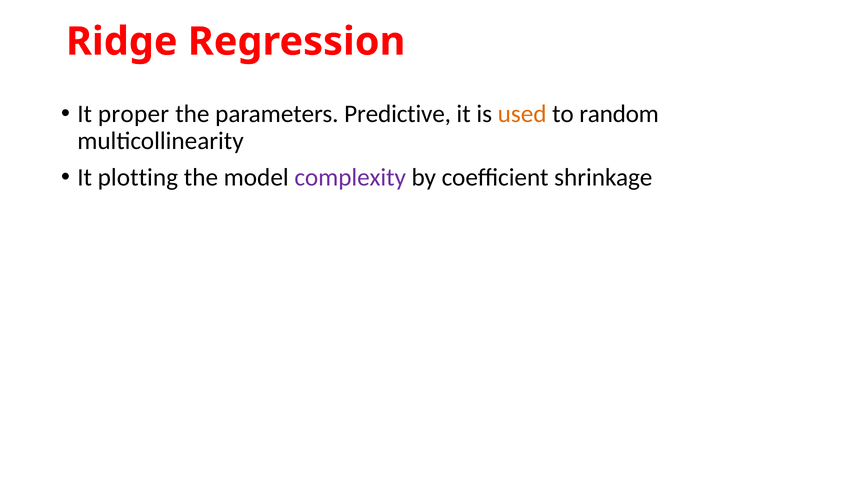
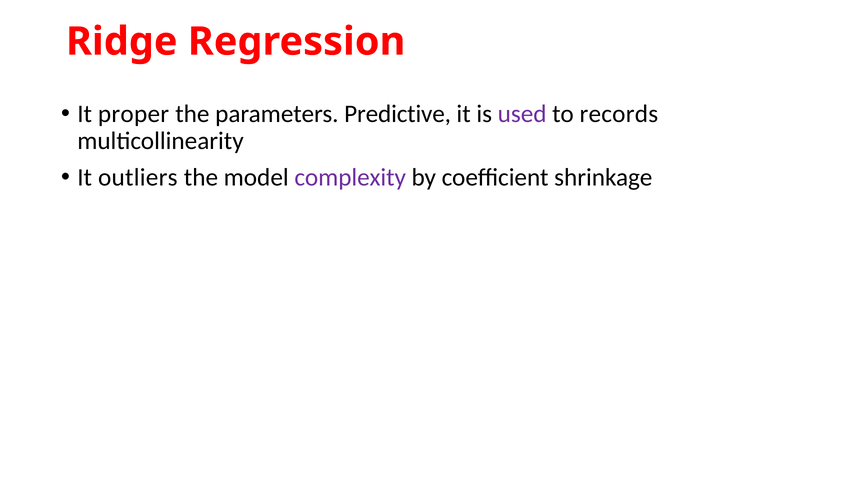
used colour: orange -> purple (522, 114)
random: random -> records (619, 114)
plotting: plotting -> outliers (138, 178)
